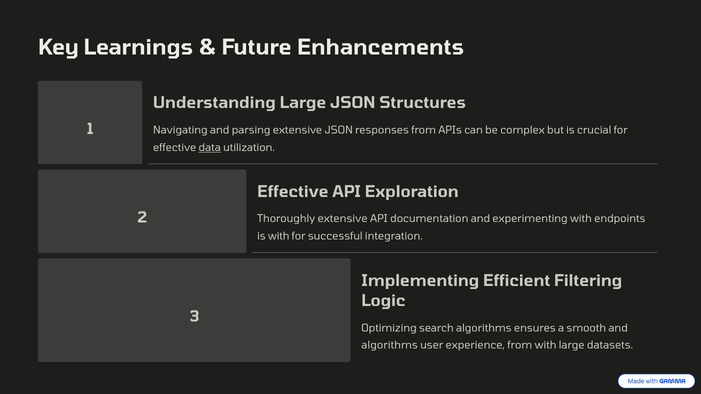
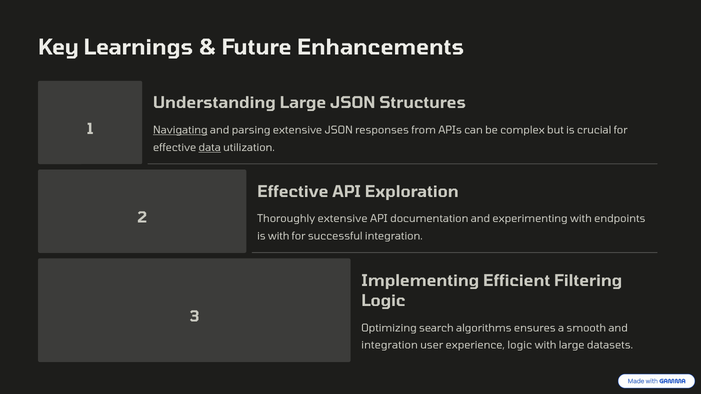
Navigating underline: none -> present (180, 130)
algorithms: algorithms -> integration (390, 346)
experience from: from -> logic (520, 346)
